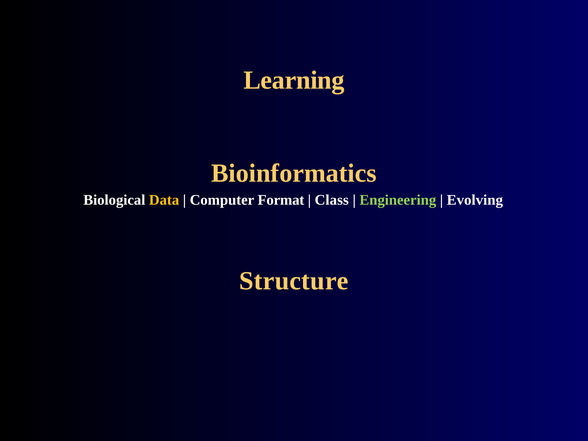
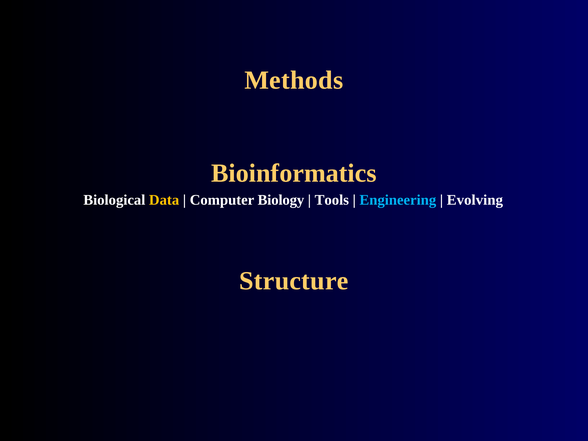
Learning: Learning -> Methods (294, 80)
Format: Format -> Biology (281, 200)
Class: Class -> Tools (332, 200)
Engineering colour: light green -> light blue (398, 200)
